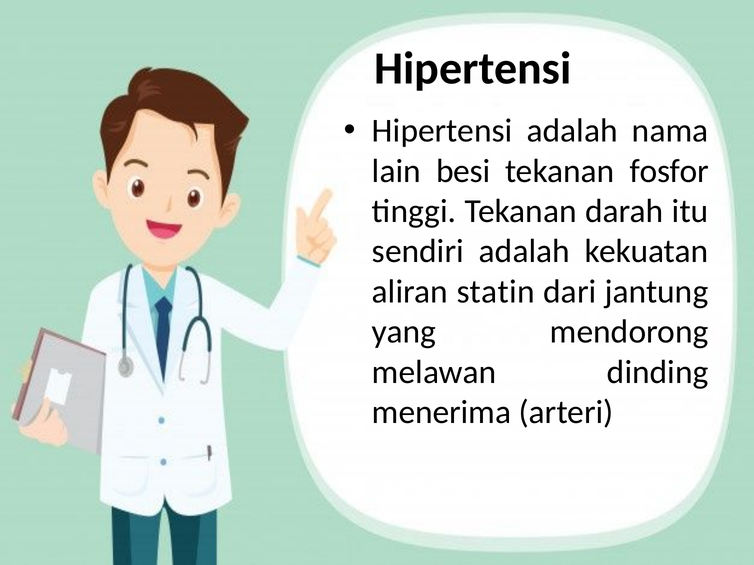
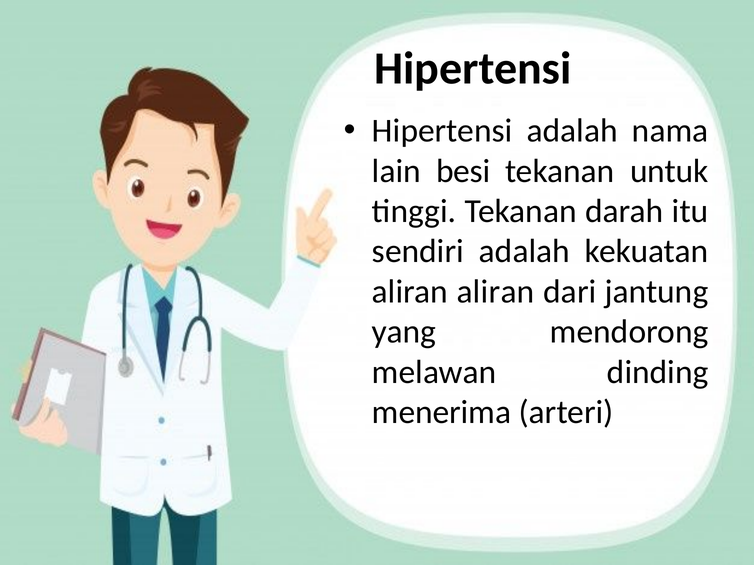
fosfor: fosfor -> untuk (669, 171)
aliran statin: statin -> aliran (496, 292)
